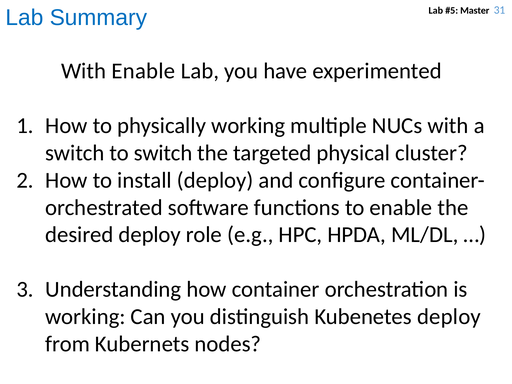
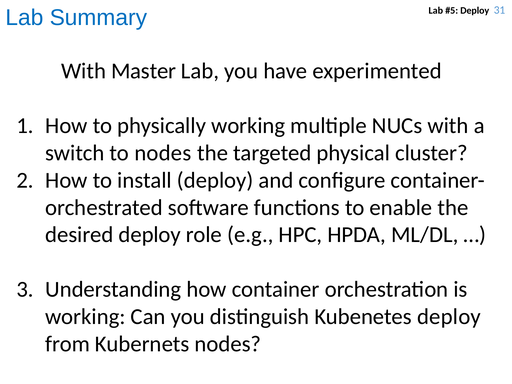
Master: Master -> Deploy (475, 11)
With Enable: Enable -> Master (144, 71)
to switch: switch -> nodes (163, 153)
